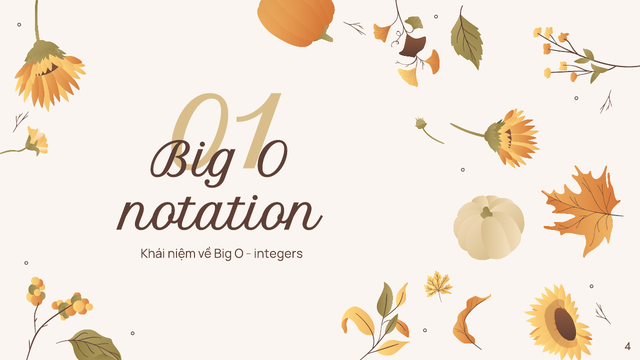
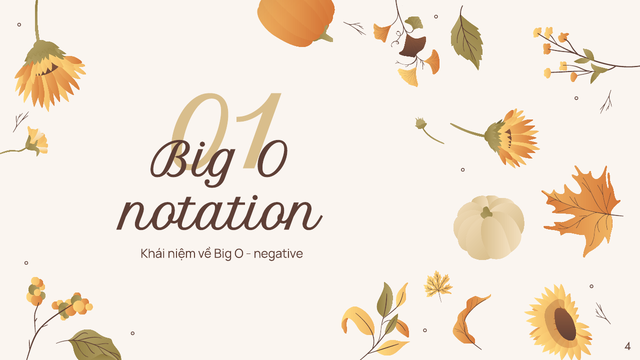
integers: integers -> negative (278, 254)
